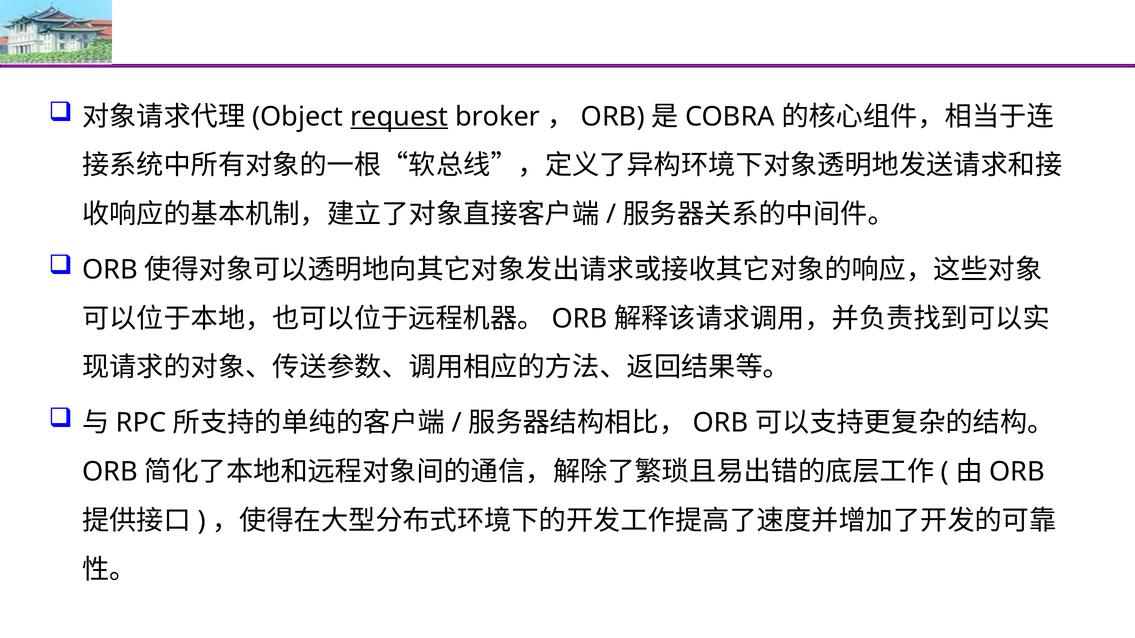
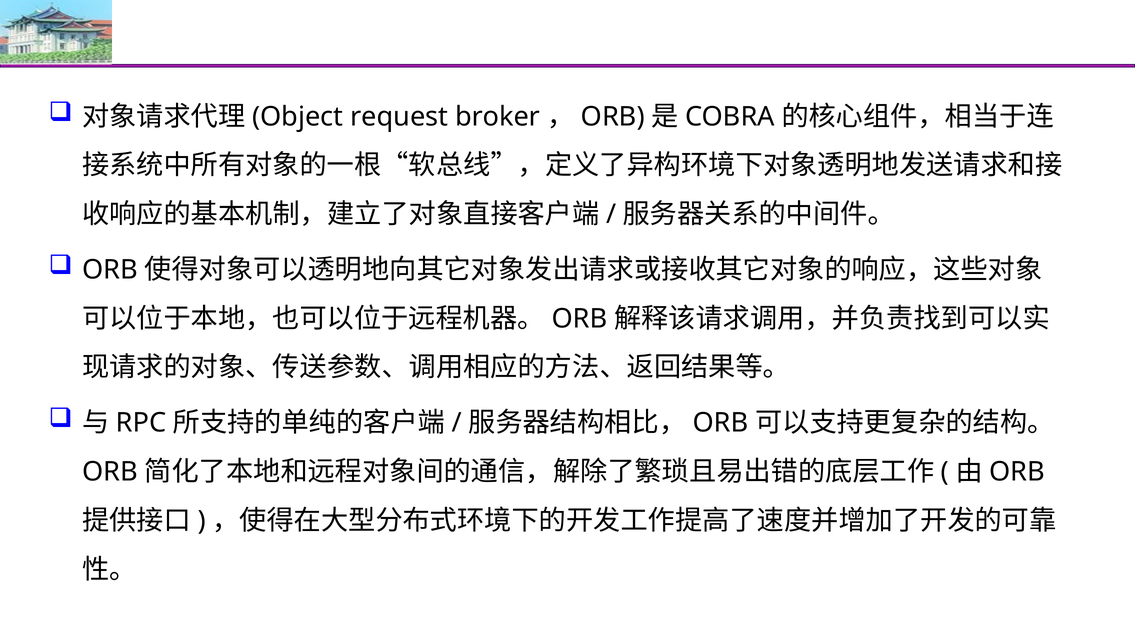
request underline: present -> none (399, 117)
